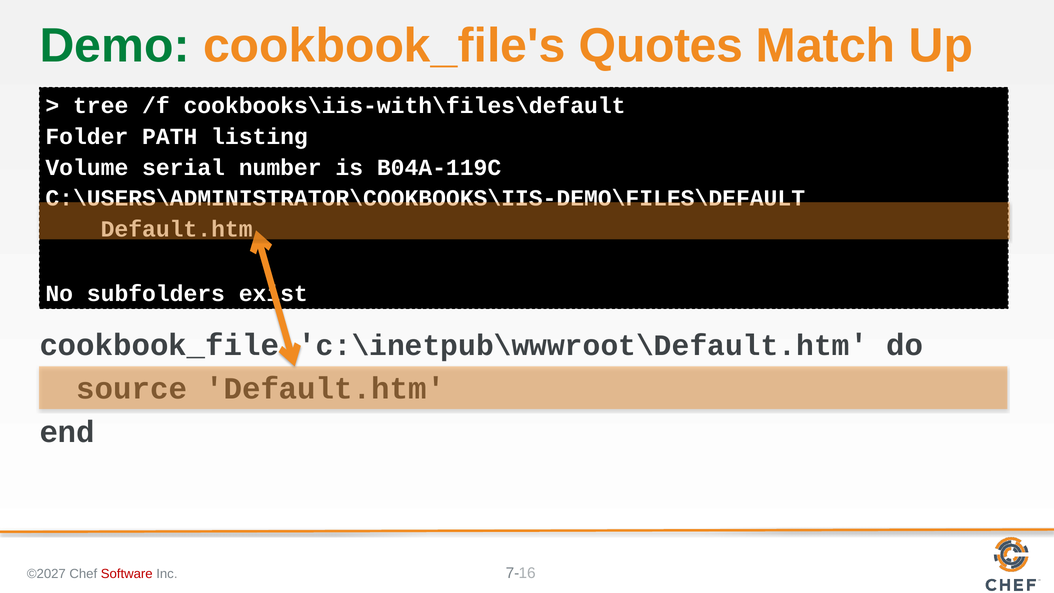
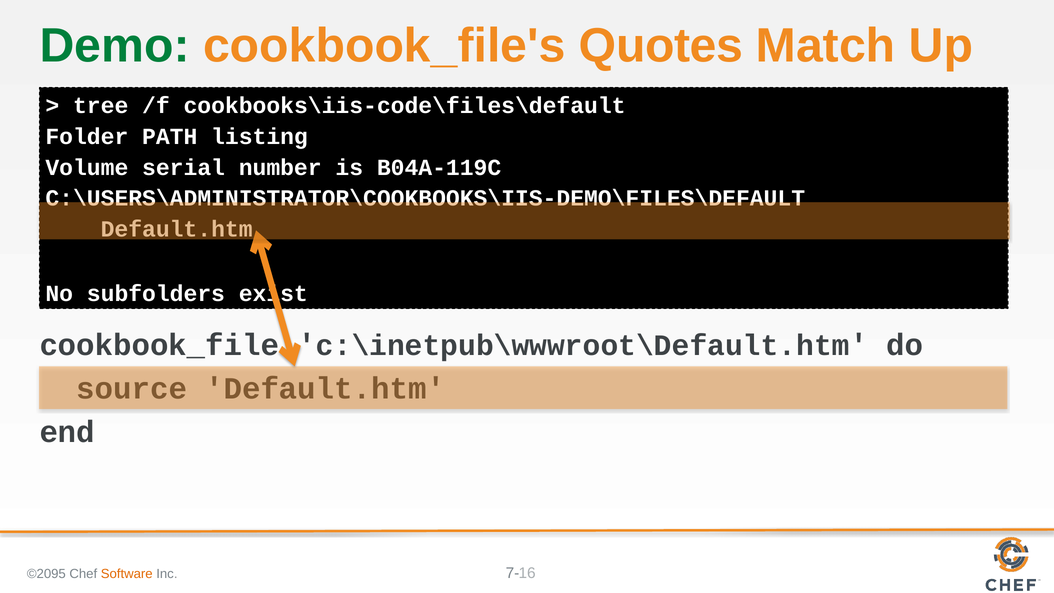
cookbooks\iis-with\files\default: cookbooks\iis-with\files\default -> cookbooks\iis-code\files\default (405, 106)
©2027: ©2027 -> ©2095 (46, 574)
Software colour: red -> orange (127, 574)
